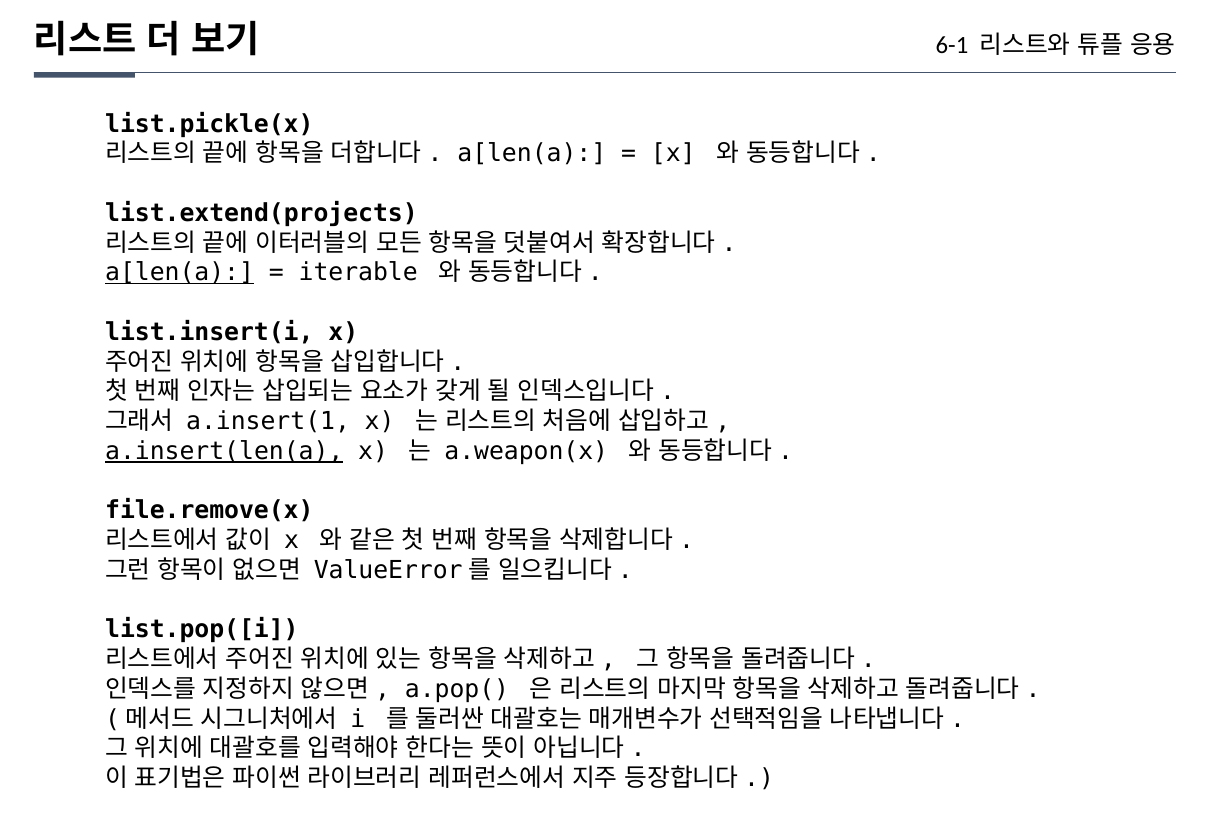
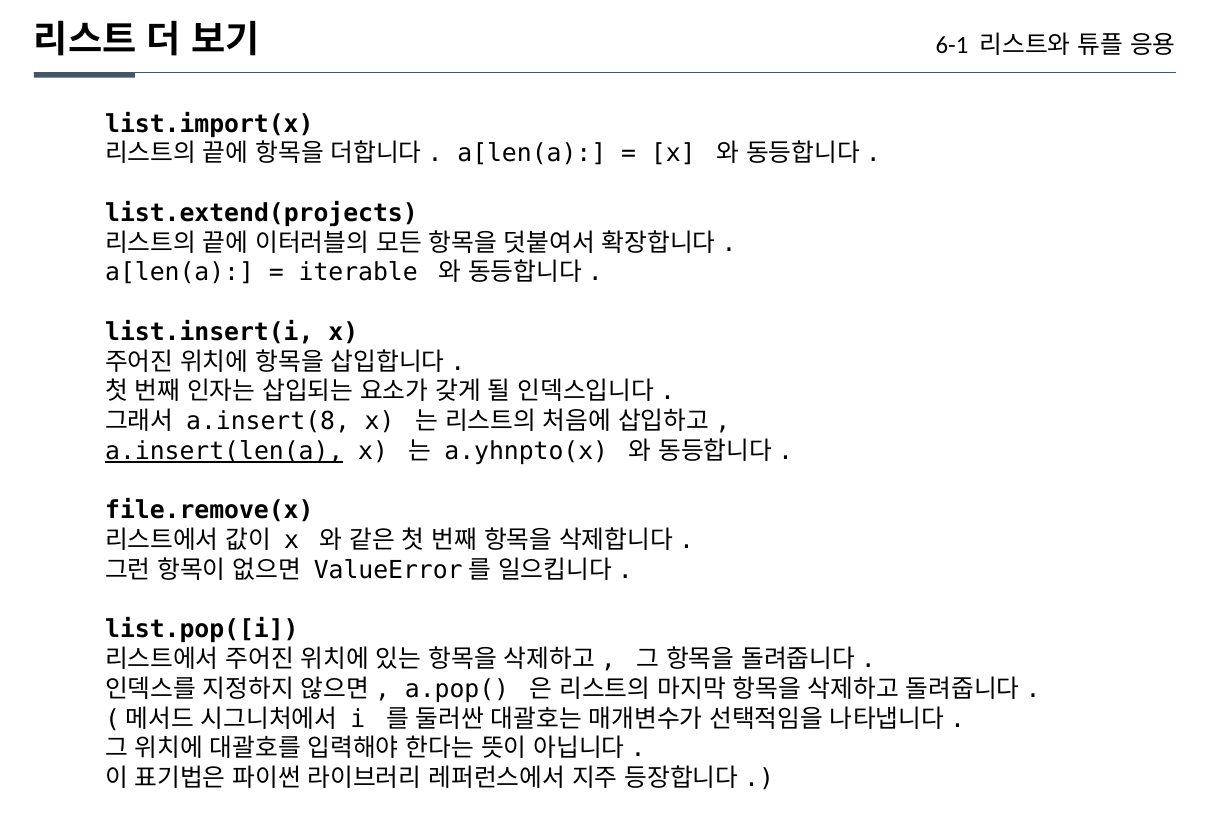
list.pickle(x: list.pickle(x -> list.import(x (209, 124)
a[len(a underline: present -> none (180, 273)
a.insert(1: a.insert(1 -> a.insert(8 (268, 422)
a.weapon(x: a.weapon(x -> a.yhnpto(x (526, 451)
